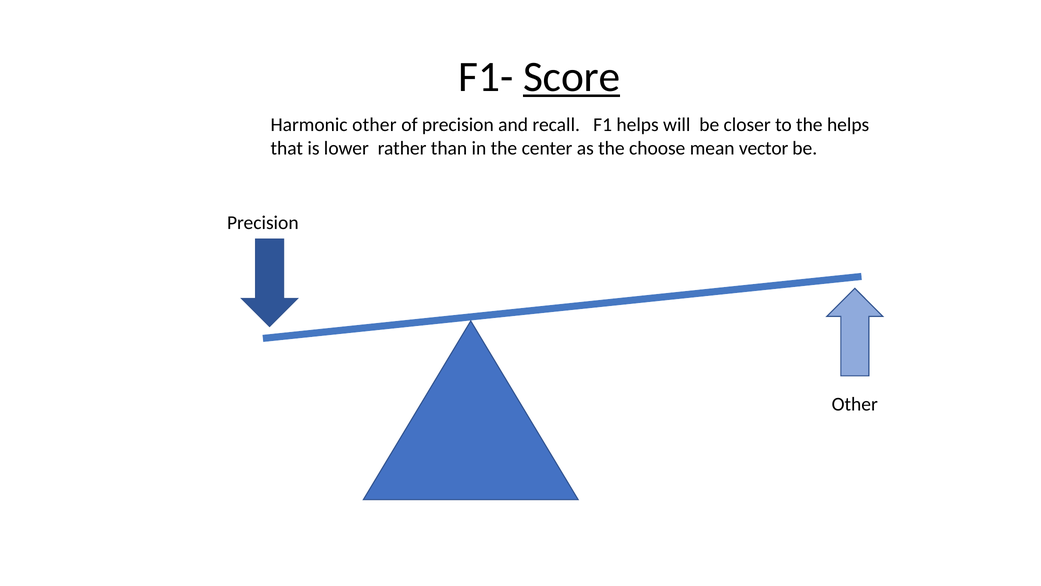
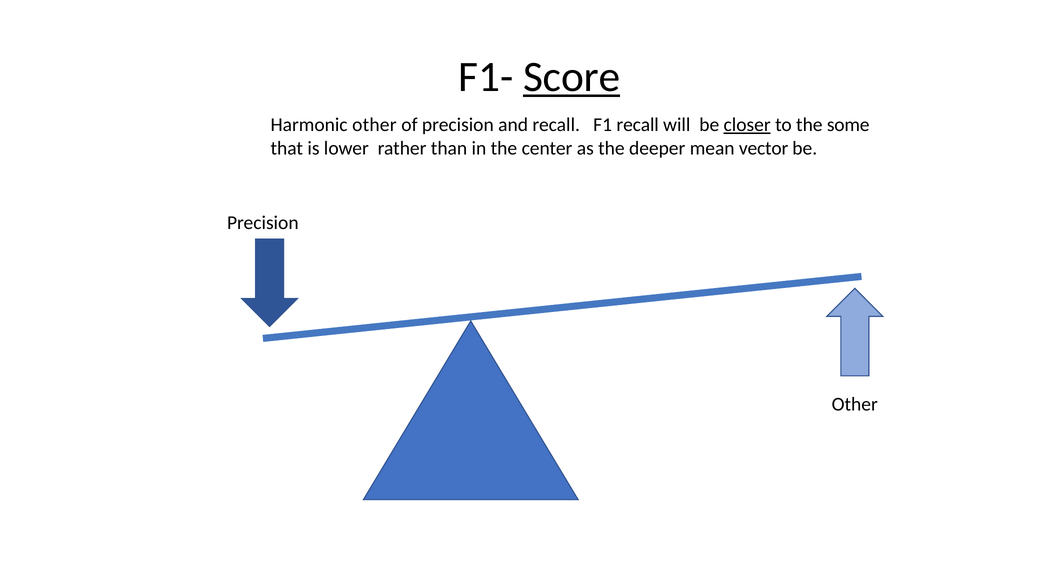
F1 helps: helps -> recall (638, 125)
closer underline: none -> present (747, 125)
the helps: helps -> some (848, 125)
choose: choose -> deeper (657, 148)
